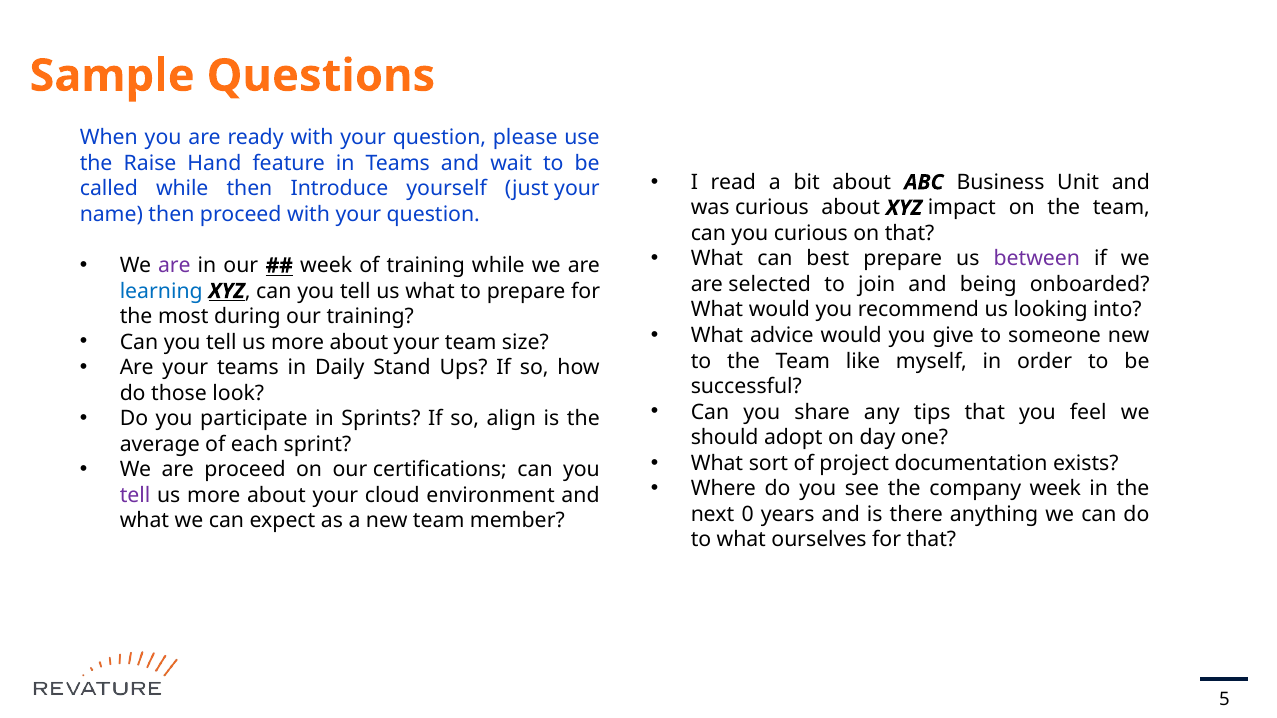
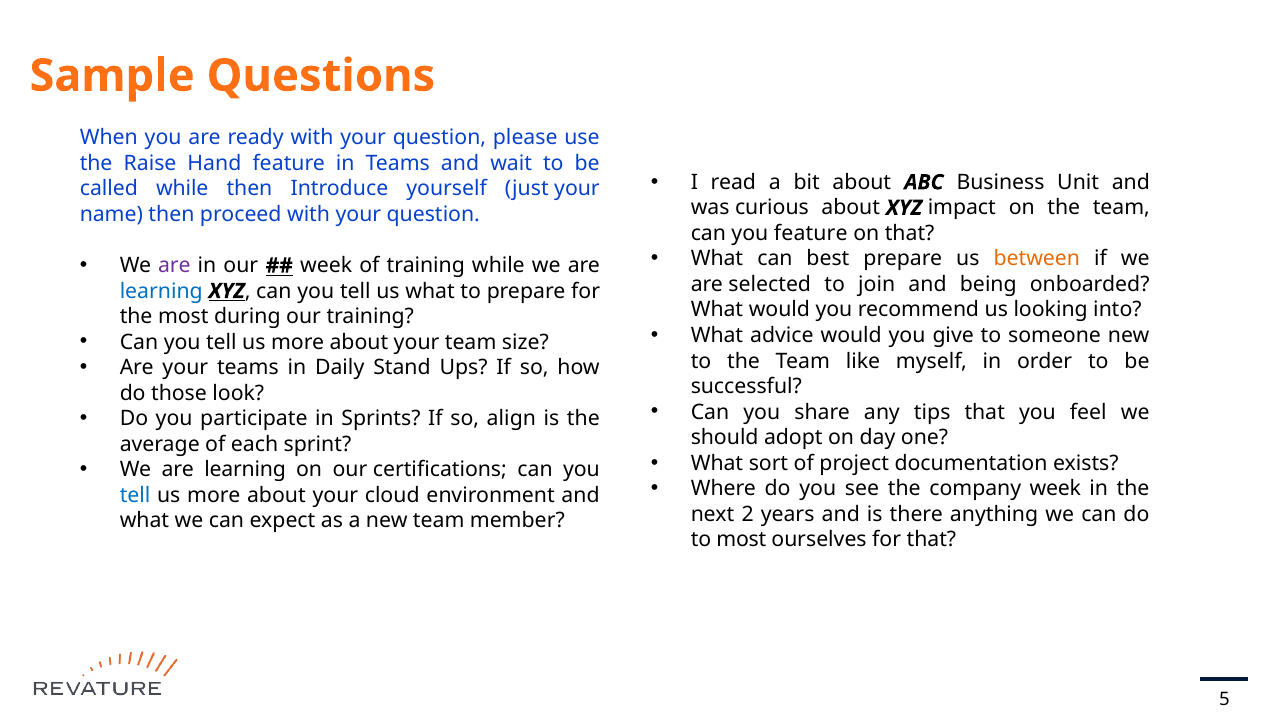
you curious: curious -> feature (811, 233)
between colour: purple -> orange (1037, 259)
proceed: proceed -> learning (245, 470)
tell colour: purple -> blue (135, 495)
0: 0 -> 2 (748, 514)
to what: what -> most (741, 540)
